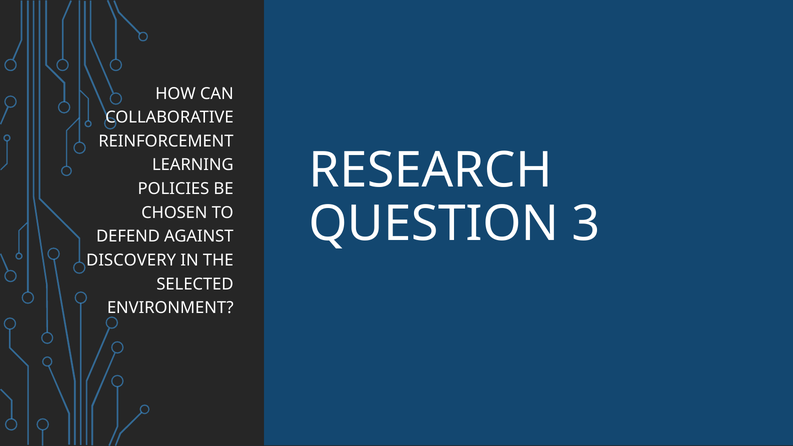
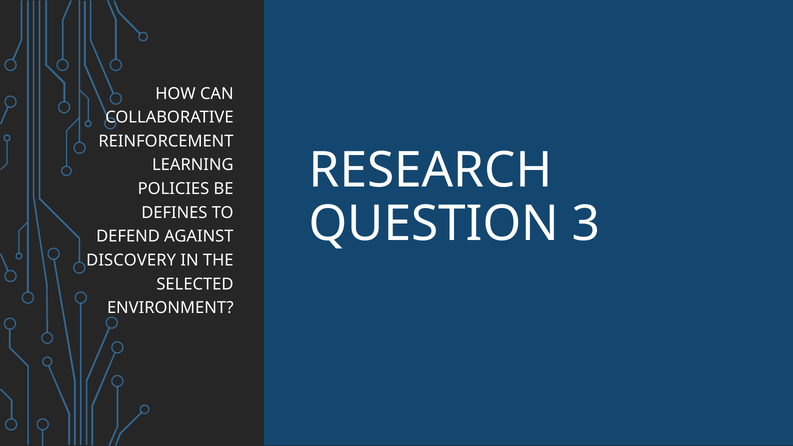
CHOSEN: CHOSEN -> DEFINES (174, 213)
